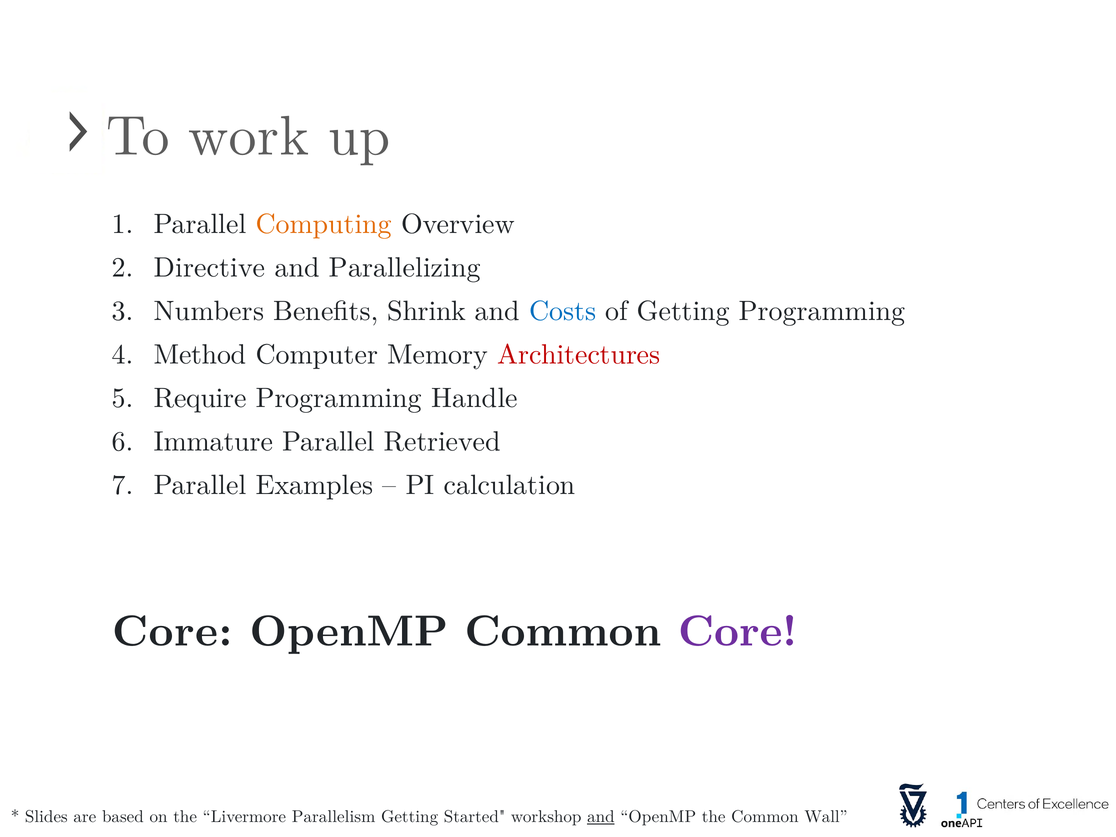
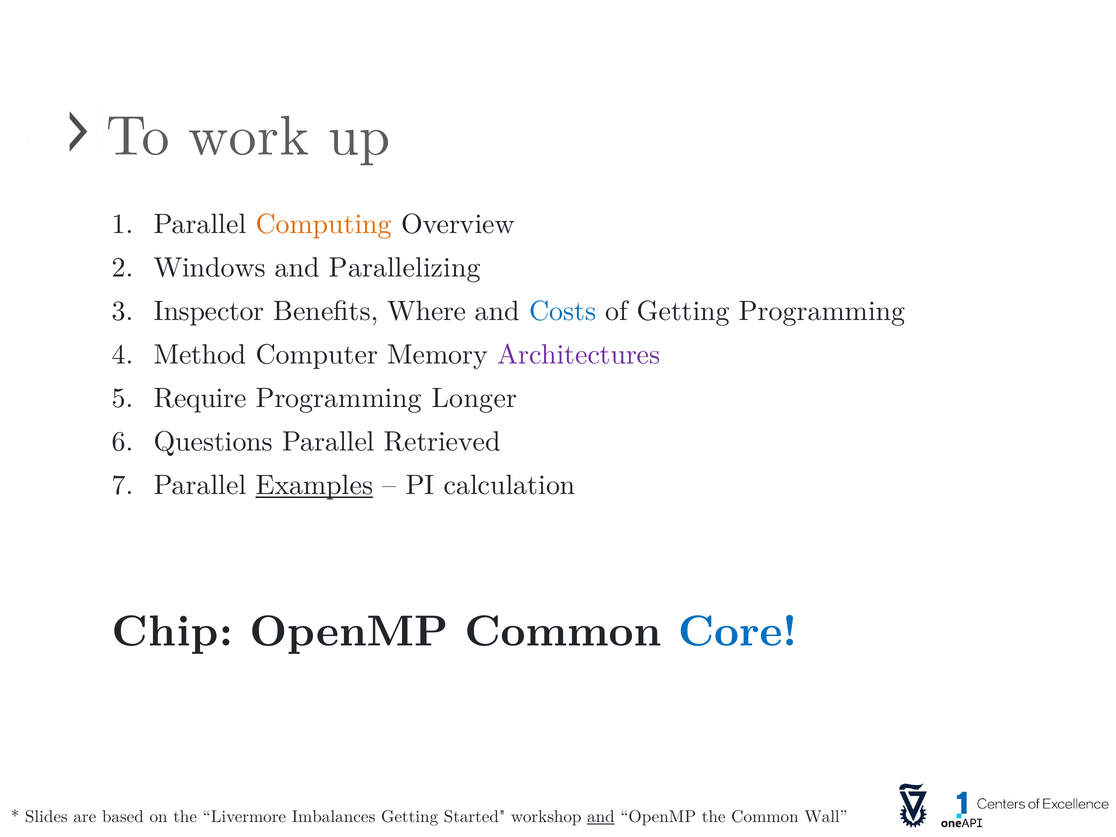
Directive: Directive -> Windows (210, 268)
Numbers: Numbers -> Inspector (209, 311)
Shrink: Shrink -> Where (427, 311)
Architectures colour: red -> purple (579, 355)
Handle: Handle -> Longer (474, 398)
Immature: Immature -> Questions (213, 442)
Examples underline: none -> present (314, 485)
Core: Core -> Chip (172, 632)
Core colour: purple -> blue (738, 632)
Parallelism: Parallelism -> Imbalances (334, 816)
